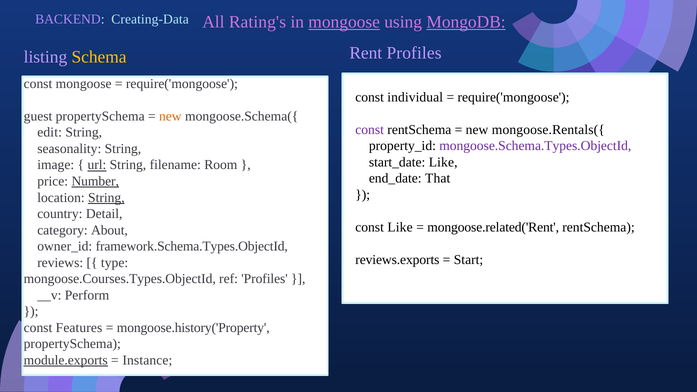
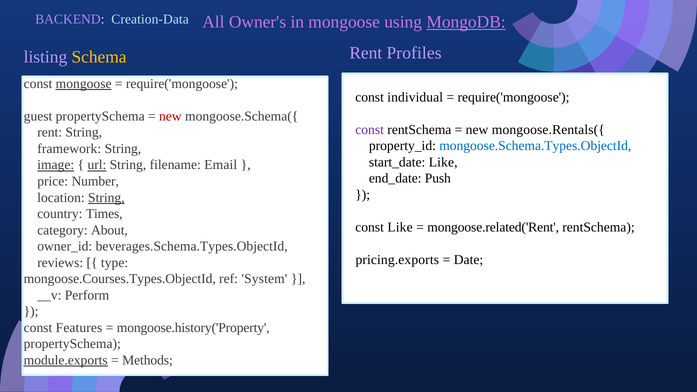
Creating-Data: Creating-Data -> Creation-Data (150, 19)
Rating's: Rating's -> Owner's (258, 22)
mongoose underline: present -> none (344, 22)
mongoose underline: none -> present (84, 84)
new colour: orange -> red (170, 116)
edit: edit -> rent (50, 133)
mongoose.Schema.Types.ObjectId colour: purple -> blue (535, 146)
seasonality: seasonality -> framework (69, 149)
image underline: none -> present (56, 165)
Room: Room -> Email (221, 165)
That: That -> Push (438, 178)
Number underline: present -> none (95, 181)
Detail: Detail -> Times (104, 214)
framework.Schema.Types.ObjectId: framework.Schema.Types.ObjectId -> beverages.Schema.Types.ObjectId (192, 246)
reviews.exports: reviews.exports -> pricing.exports (397, 260)
Start: Start -> Date (469, 260)
ref Profiles: Profiles -> System (264, 279)
Instance: Instance -> Methods (148, 360)
